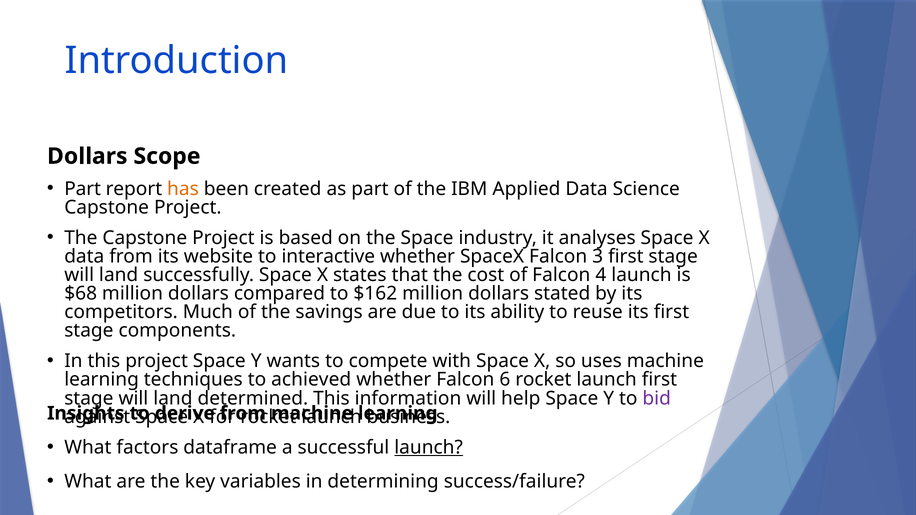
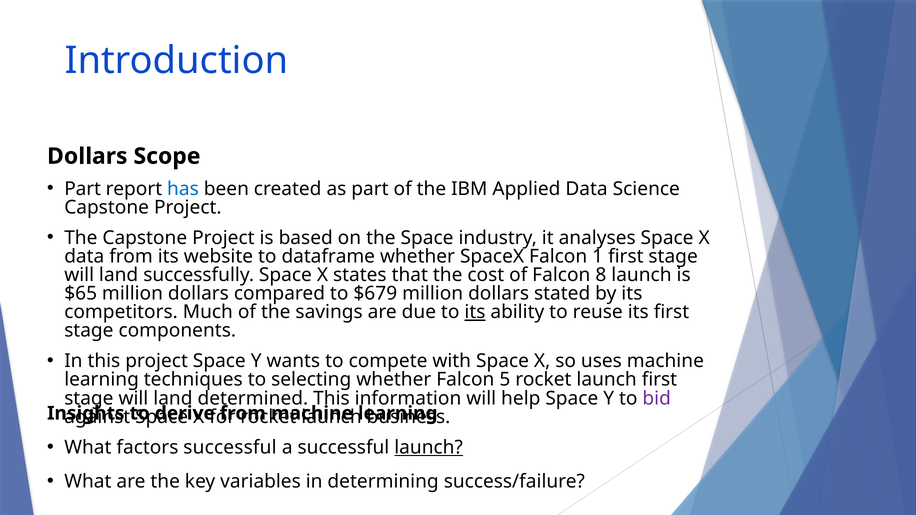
has colour: orange -> blue (183, 189)
interactive: interactive -> dataframe (328, 257)
3: 3 -> 1 (598, 257)
4: 4 -> 8 (601, 275)
$68: $68 -> $65 (81, 294)
$162: $162 -> $679 (375, 294)
its underline: none -> present (475, 312)
achieved: achieved -> selecting (311, 380)
6: 6 -> 5 (505, 380)
factors dataframe: dataframe -> successful (230, 447)
